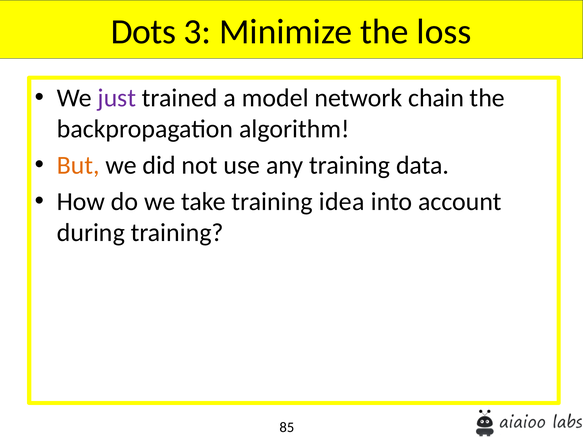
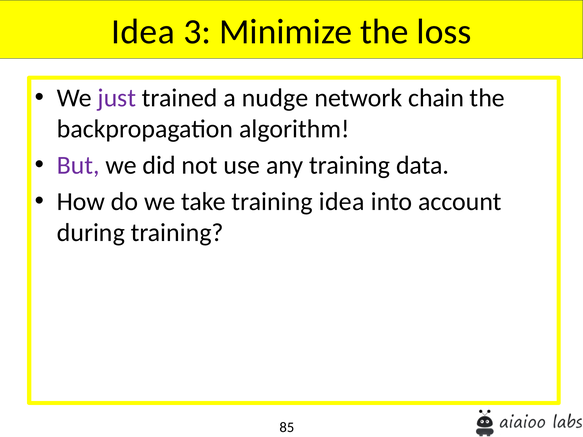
Dots: Dots -> Idea (143, 32)
model: model -> nudge (275, 98)
But colour: orange -> purple (78, 165)
